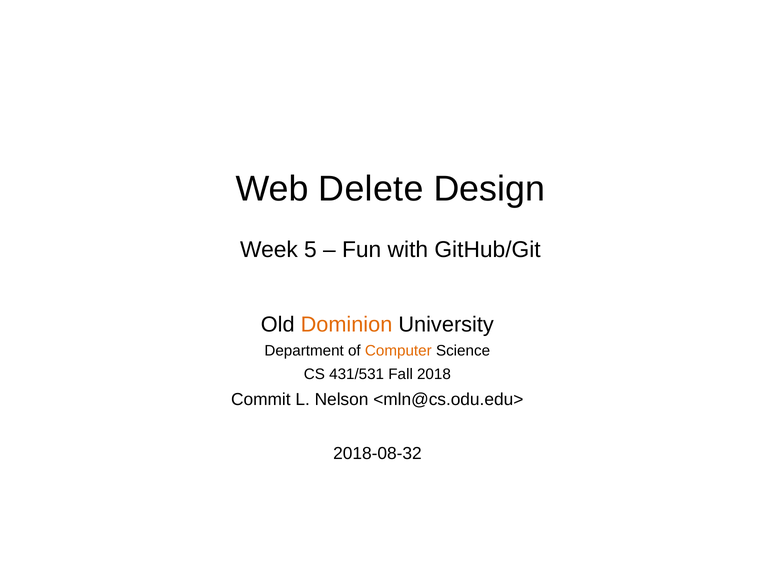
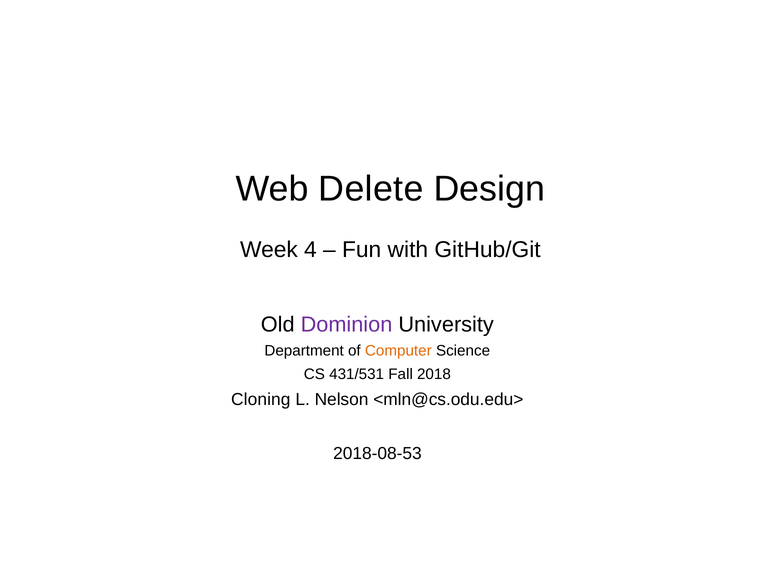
5: 5 -> 4 (310, 250)
Dominion colour: orange -> purple (346, 324)
Commit: Commit -> Cloning (261, 400)
2018-08-32: 2018-08-32 -> 2018-08-53 (377, 453)
